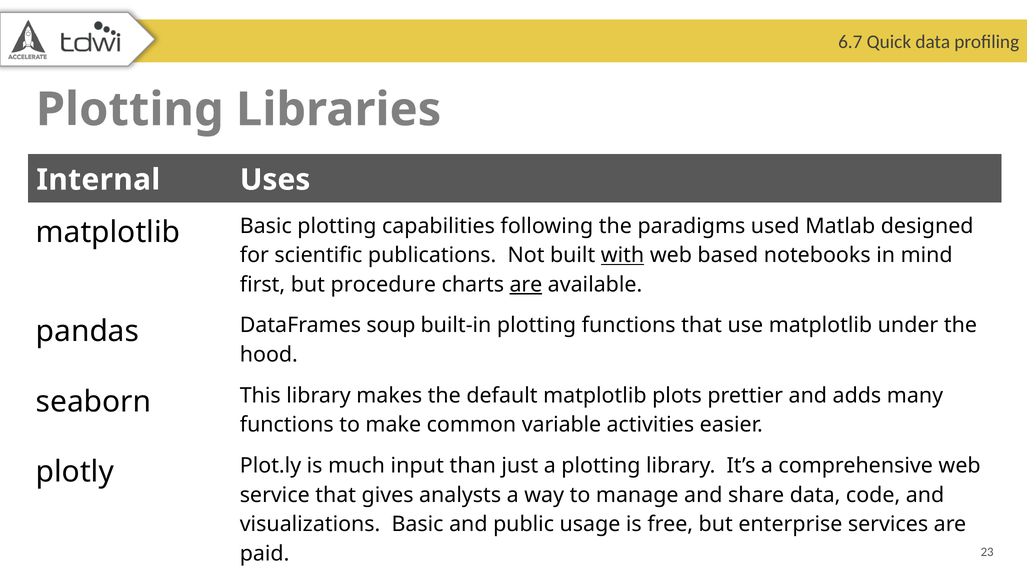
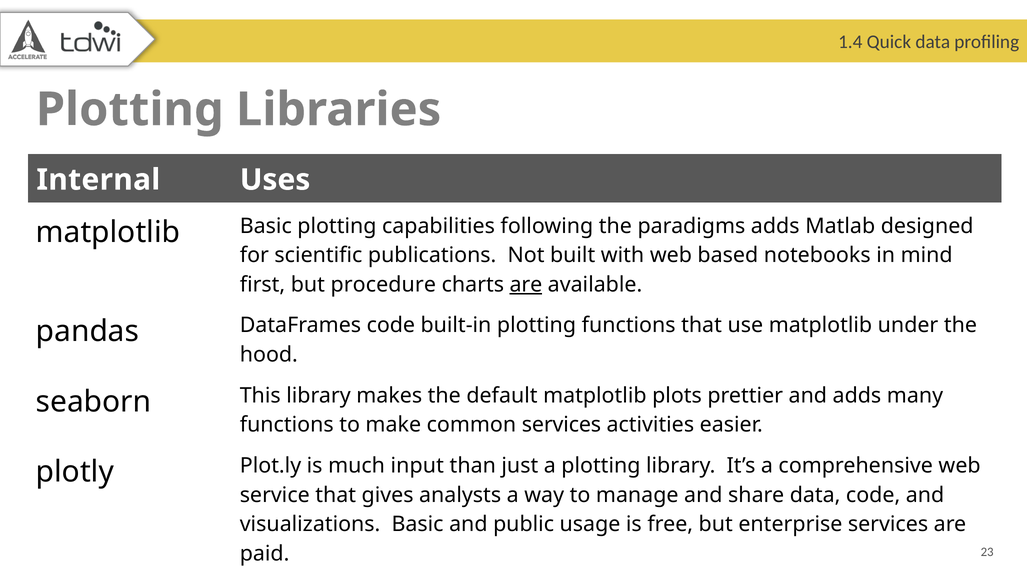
6.7: 6.7 -> 1.4 (850, 42)
paradigms used: used -> adds (775, 226)
with underline: present -> none (623, 255)
DataFrames soup: soup -> code (391, 325)
common variable: variable -> services (561, 425)
